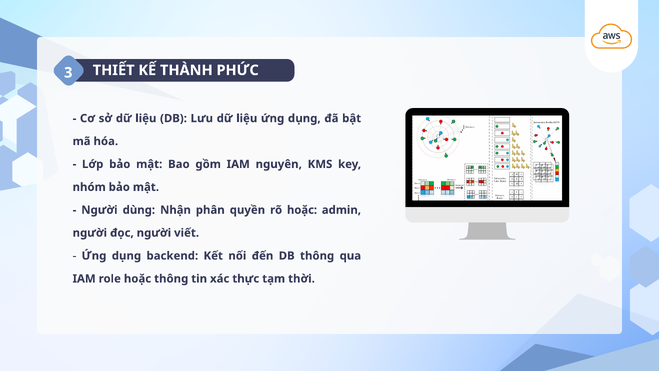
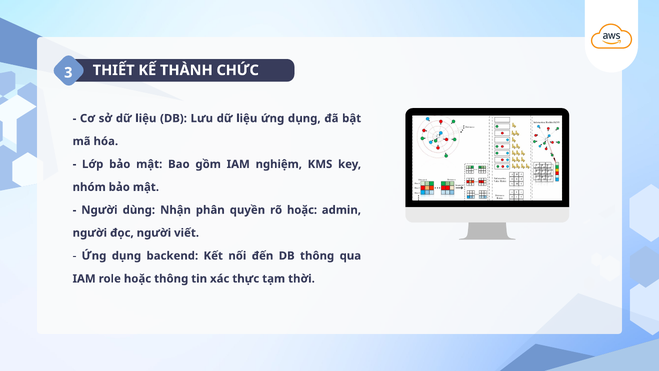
PHỨC: PHỨC -> CHỨC (238, 70)
nguyên: nguyên -> nghiệm (279, 164)
